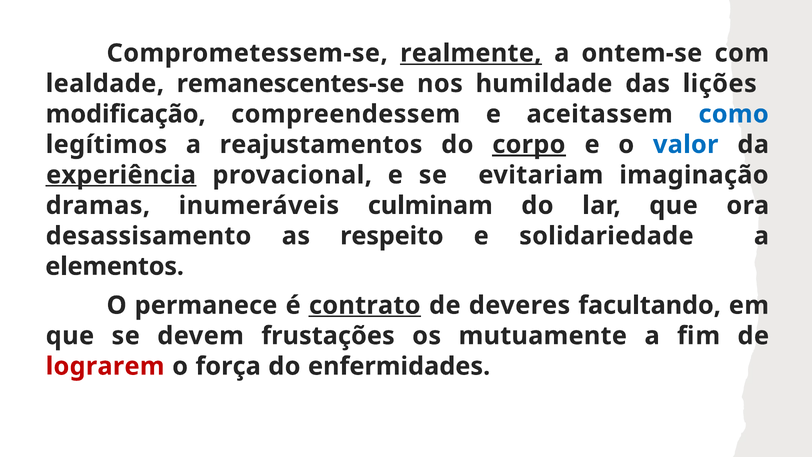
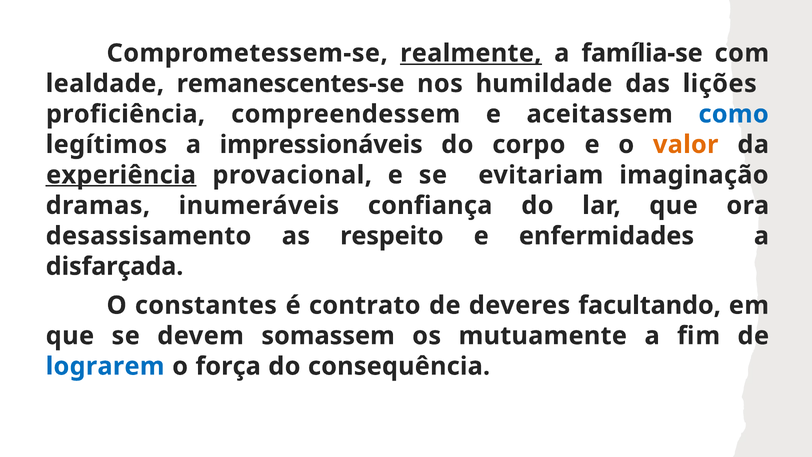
ontem-se: ontem-se -> família-se (642, 53)
modificação: modificação -> proficiência (126, 114)
reajustamentos: reajustamentos -> impressionáveis (321, 145)
corpo underline: present -> none (529, 145)
valor colour: blue -> orange (686, 145)
culminam: culminam -> confiança (430, 205)
solidariedade: solidariedade -> enfermidades (606, 236)
elementos: elementos -> disfarçada (115, 266)
permanece: permanece -> constantes (206, 305)
contrato underline: present -> none (365, 305)
frustações: frustações -> somassem (328, 336)
lograrem colour: red -> blue (105, 366)
enfermidades: enfermidades -> consequência (399, 366)
